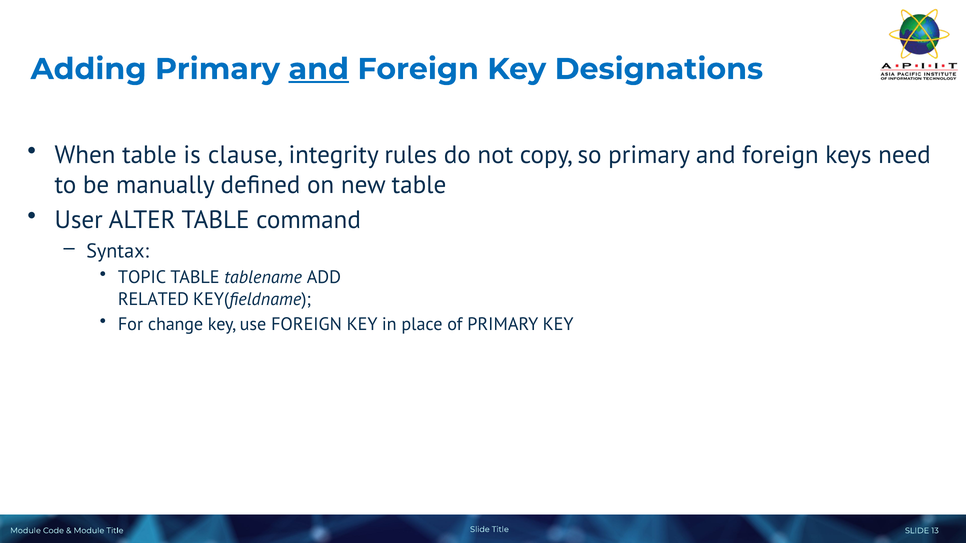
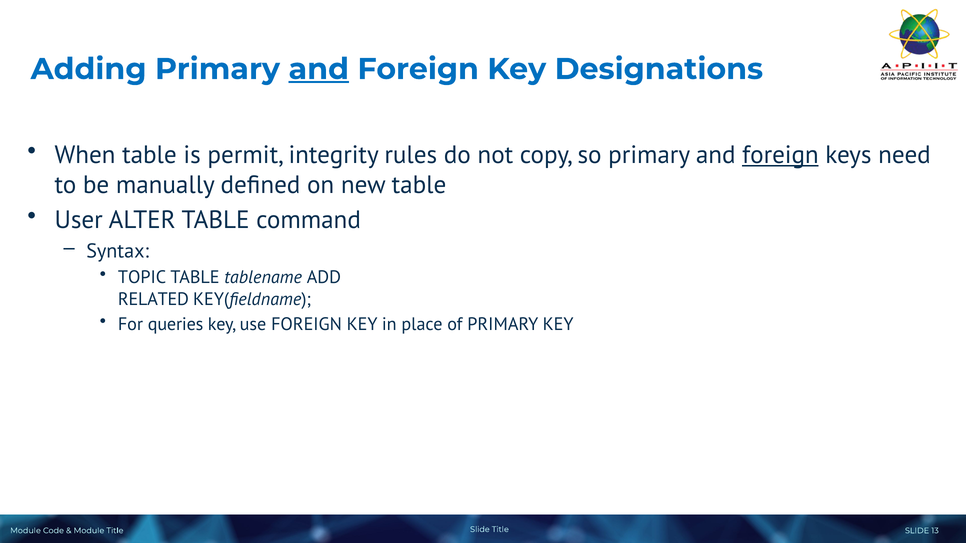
clause: clause -> permit (246, 155)
foreign underline: none -> present (780, 155)
change: change -> queries (176, 325)
